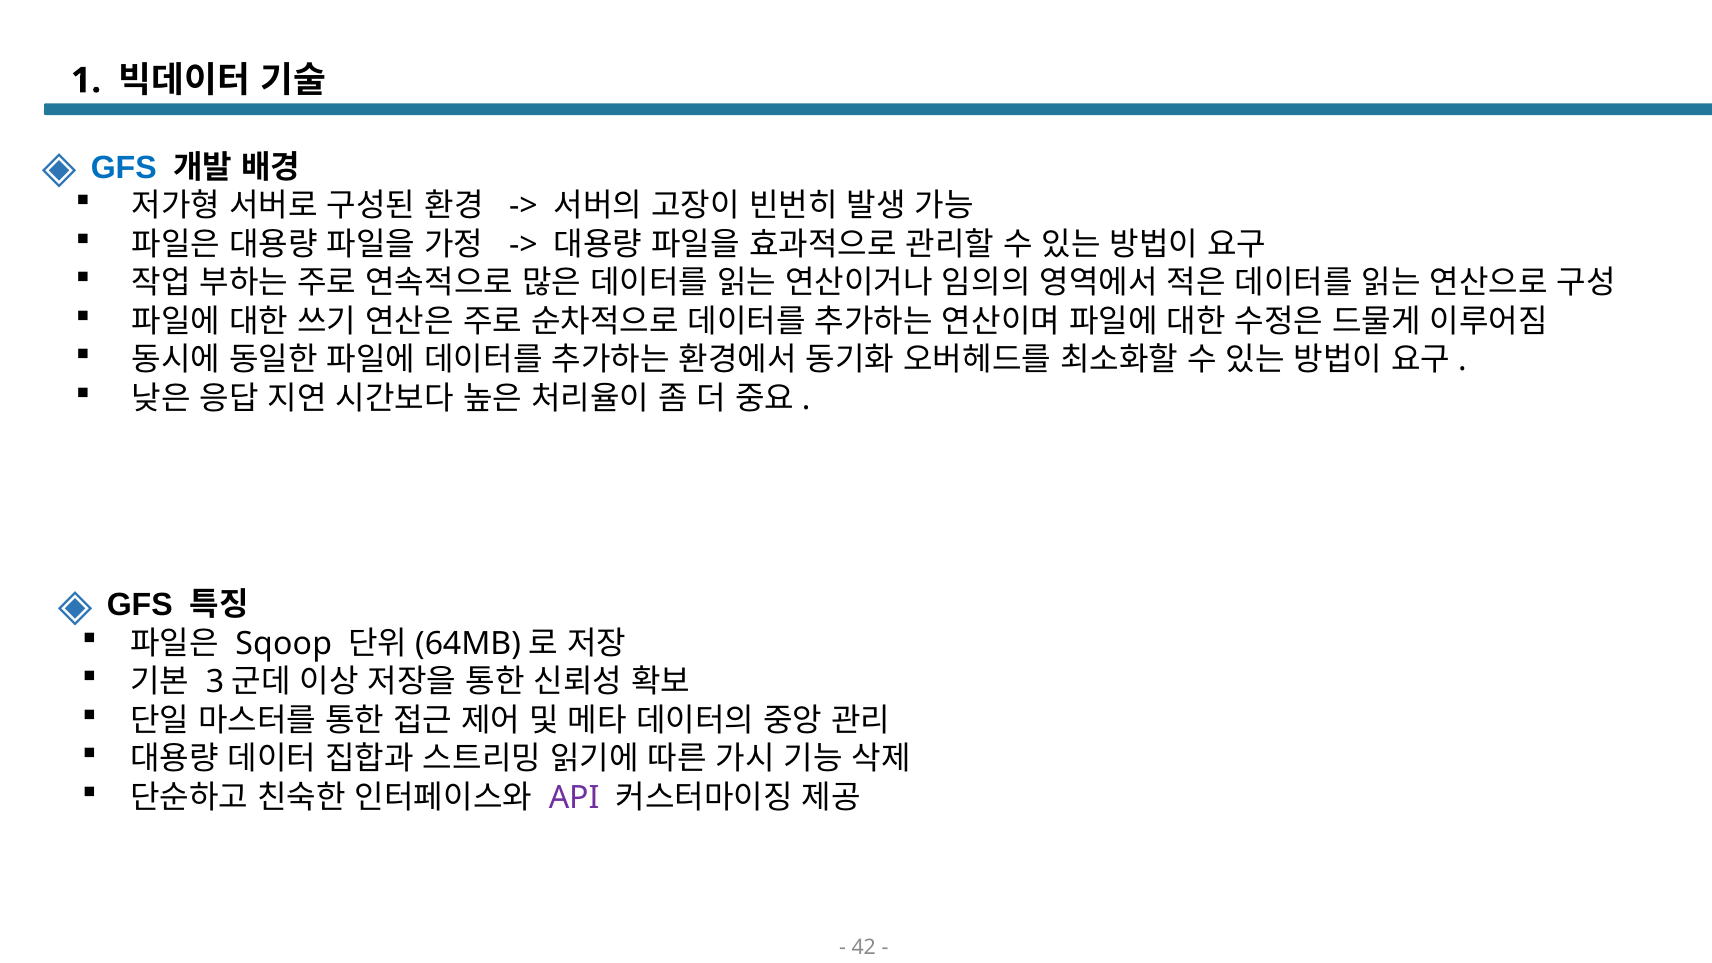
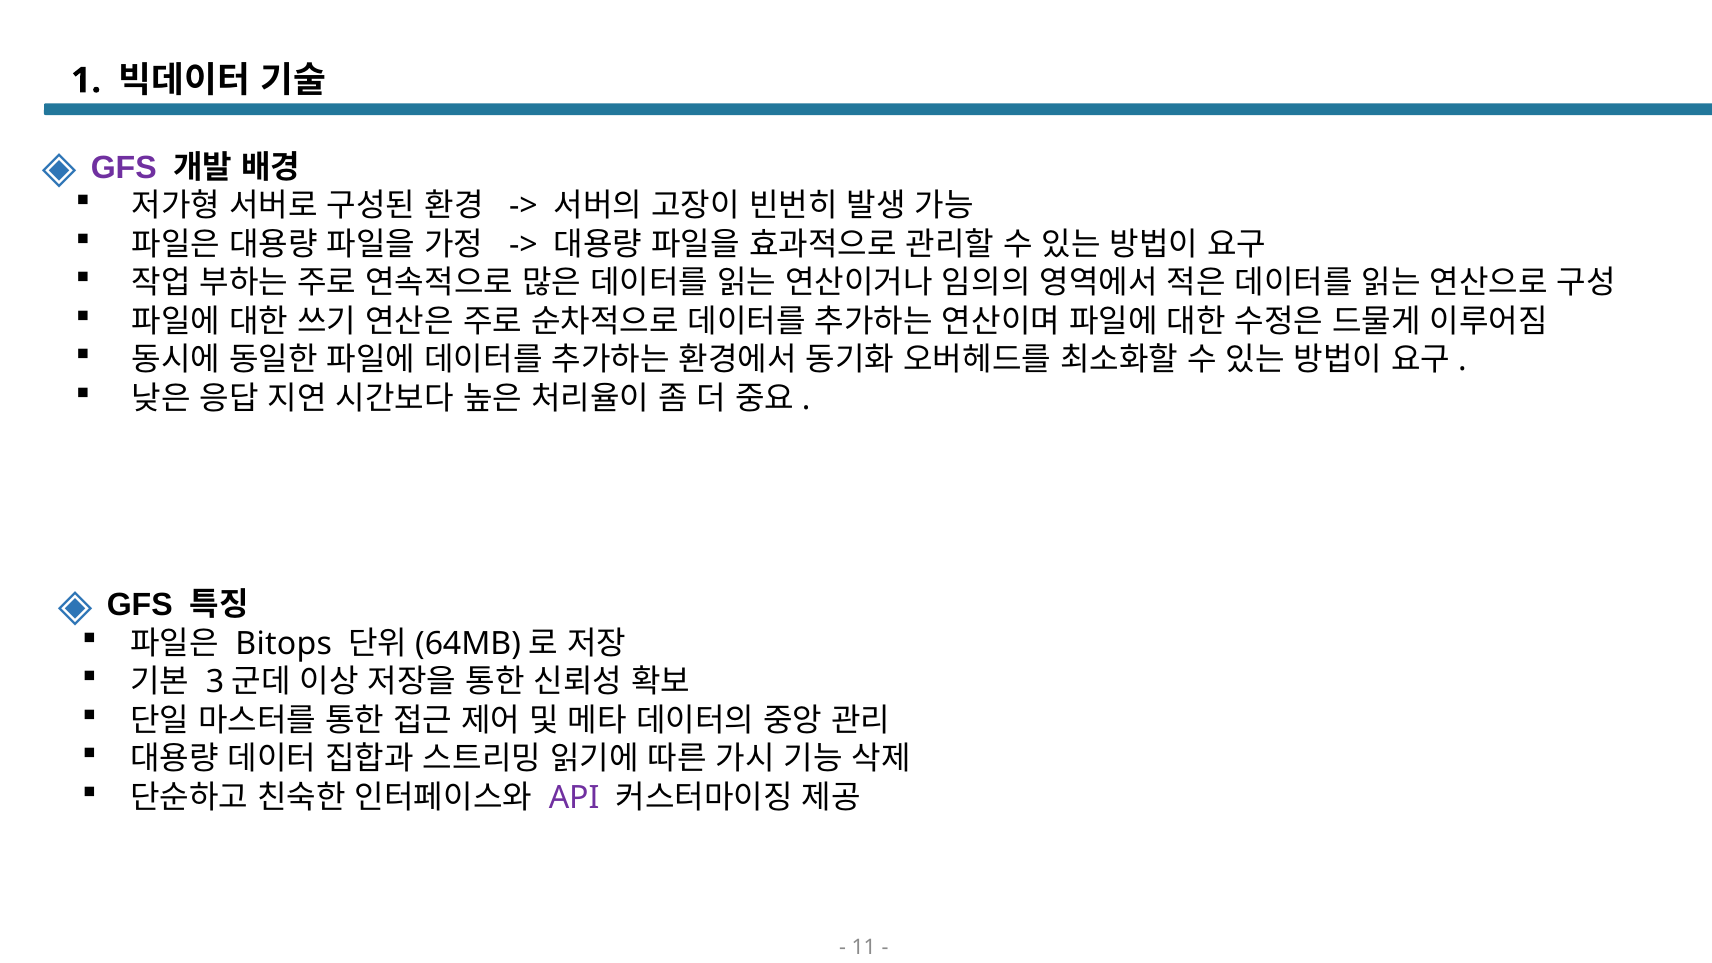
GFS colour: blue -> purple (124, 168)
Sqoop: Sqoop -> Bitops (284, 644)
42: 42 -> 11 (864, 948)
